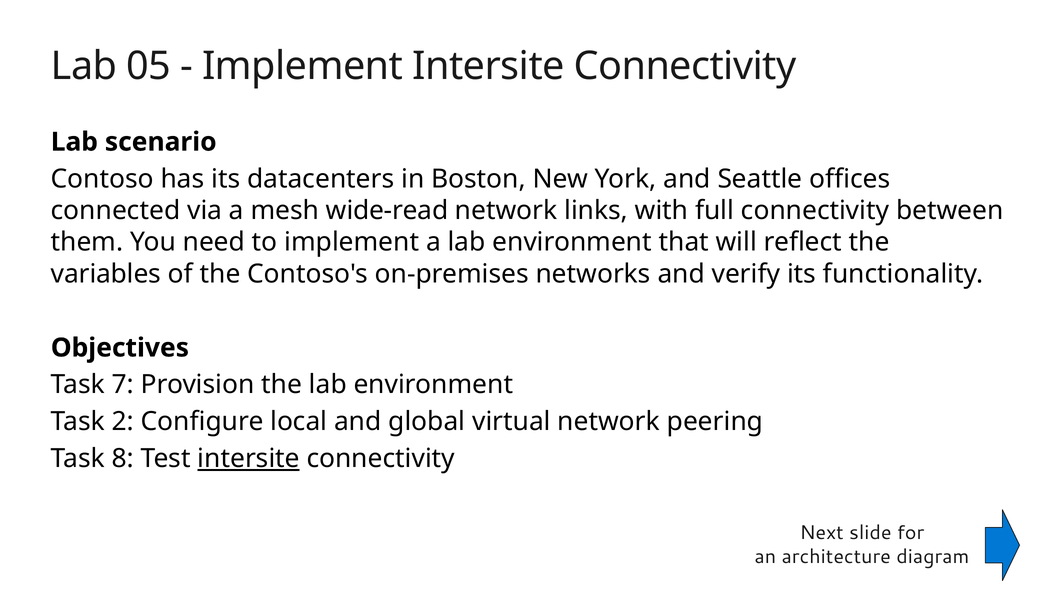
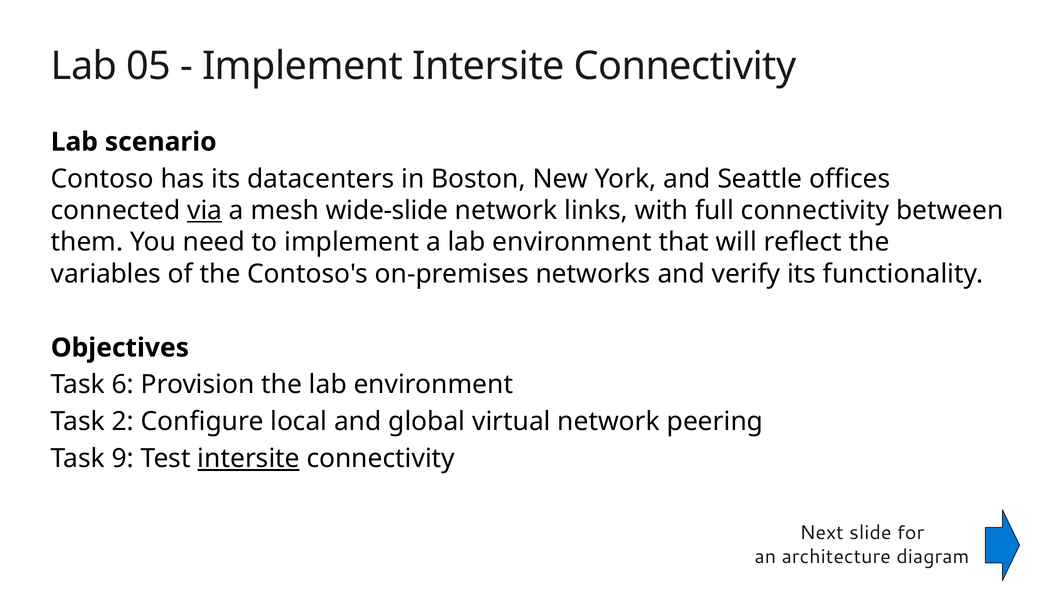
via underline: none -> present (205, 211)
wide-read: wide-read -> wide-slide (387, 211)
7: 7 -> 6 (123, 385)
8: 8 -> 9 (123, 459)
